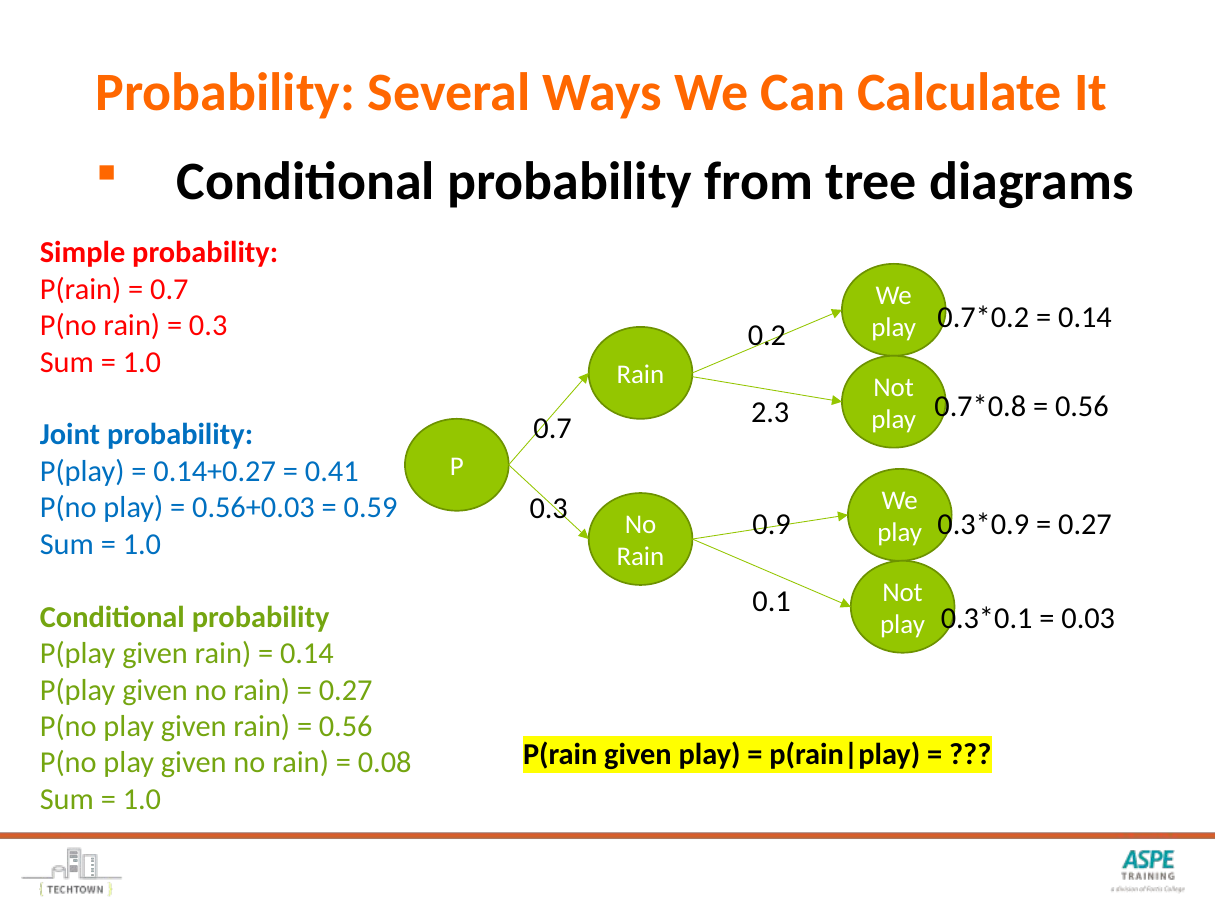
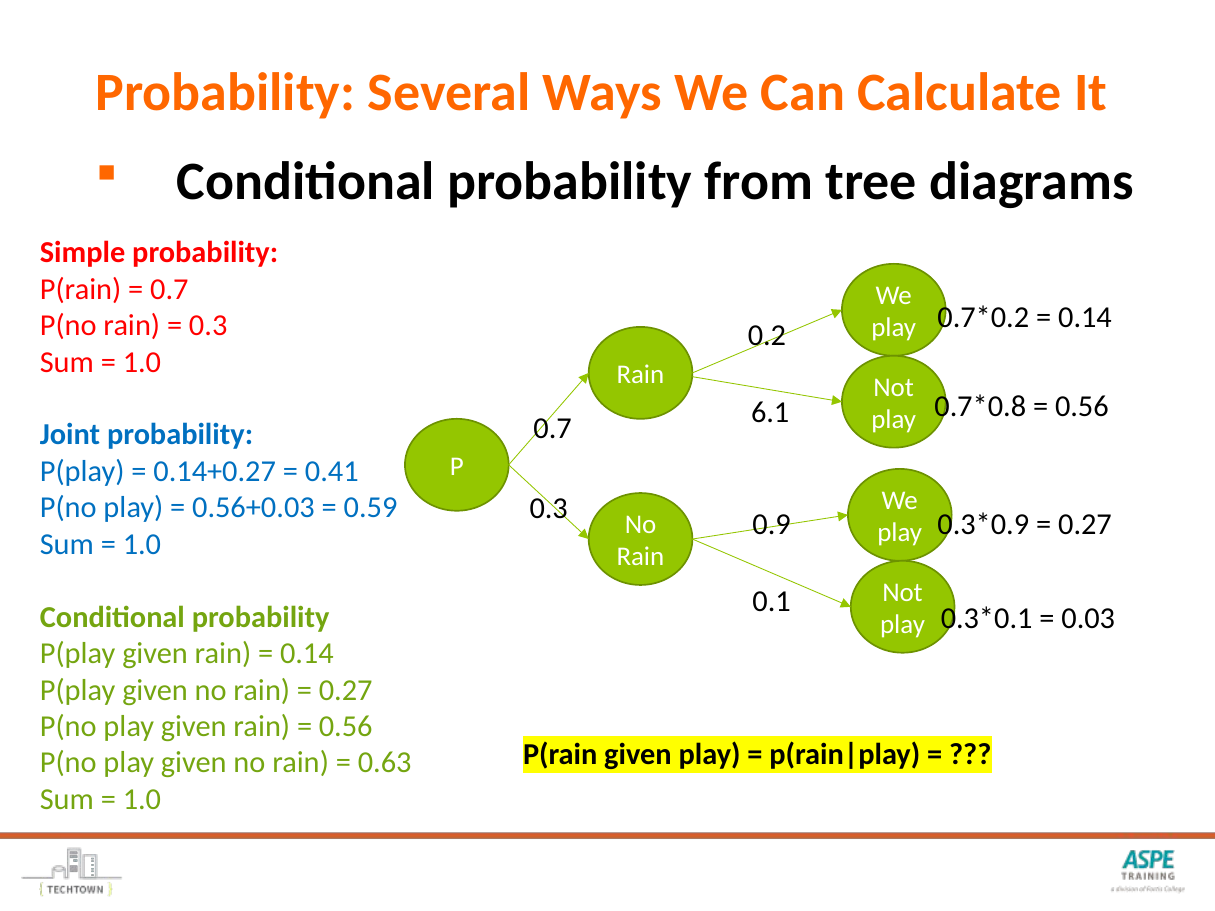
2.3: 2.3 -> 6.1 (770, 412)
0.08: 0.08 -> 0.63 (385, 763)
